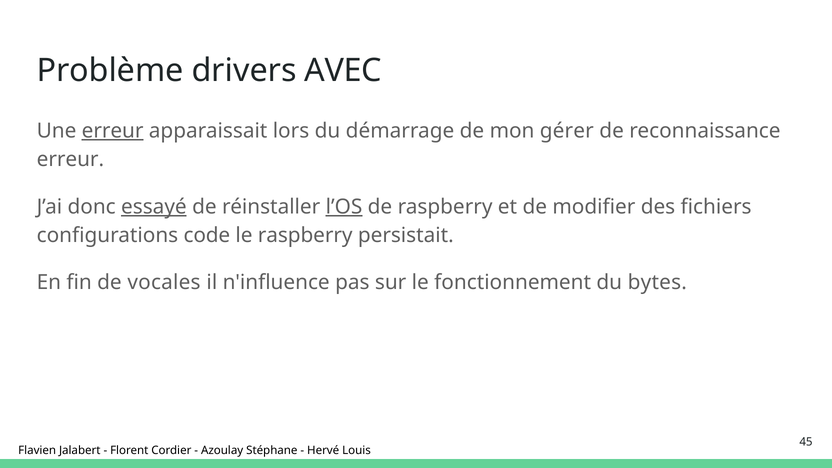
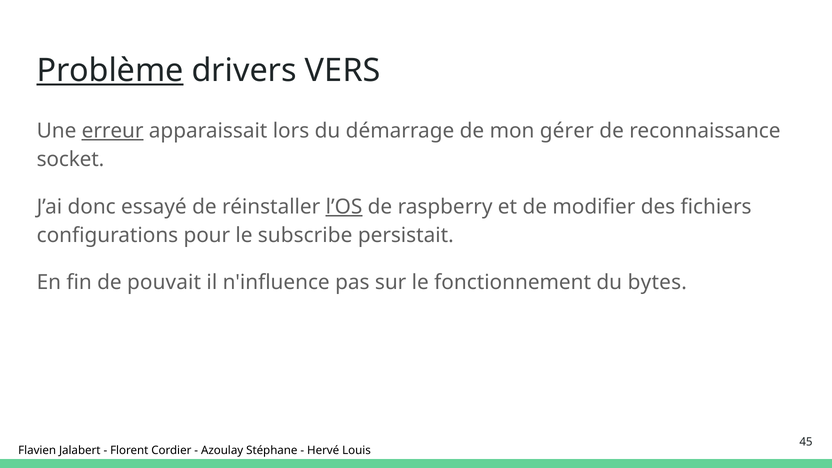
Problème underline: none -> present (110, 70)
AVEC: AVEC -> VERS (343, 70)
erreur: erreur -> socket (70, 160)
essayé underline: present -> none (154, 207)
code: code -> pour (207, 235)
le raspberry: raspberry -> subscribe (305, 235)
vocales: vocales -> pouvait (164, 283)
